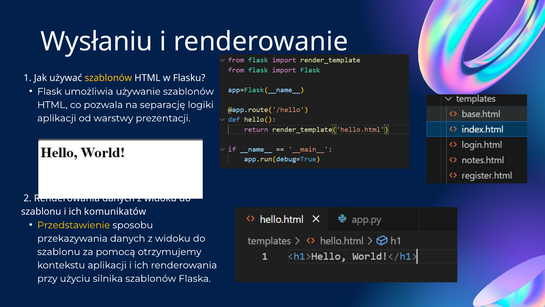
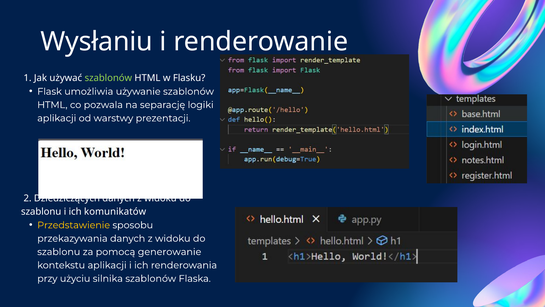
szablonów colour: yellow -> light green (108, 78)
2 Renderowania: Renderowania -> Dziedziczących (67, 198)
otrzymujemy: otrzymujemy -> generowanie (170, 252)
